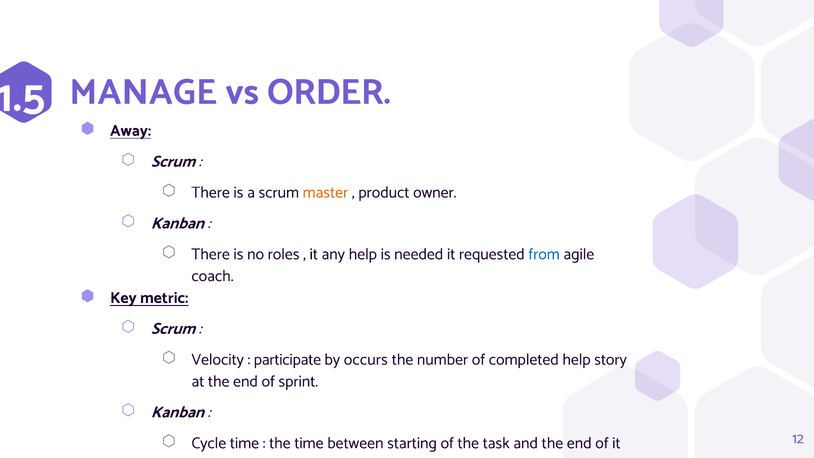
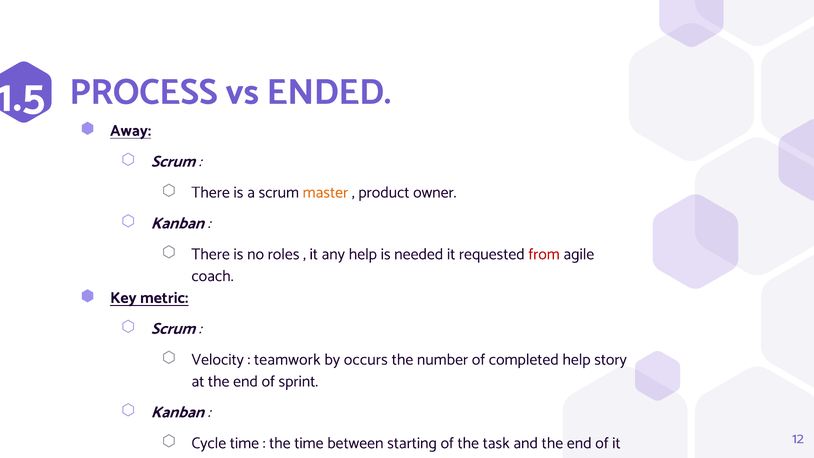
MANAGE: MANAGE -> PROCESS (144, 92)
ORDER: ORDER -> ENDED (329, 92)
from colour: blue -> red (544, 254)
participate: participate -> teamwork (287, 359)
